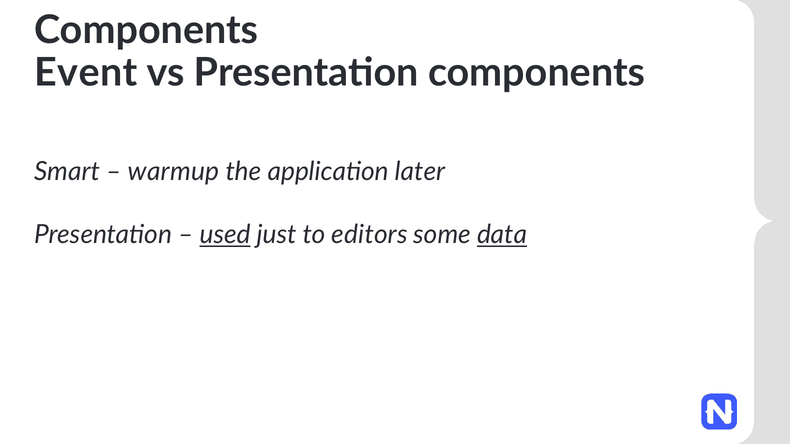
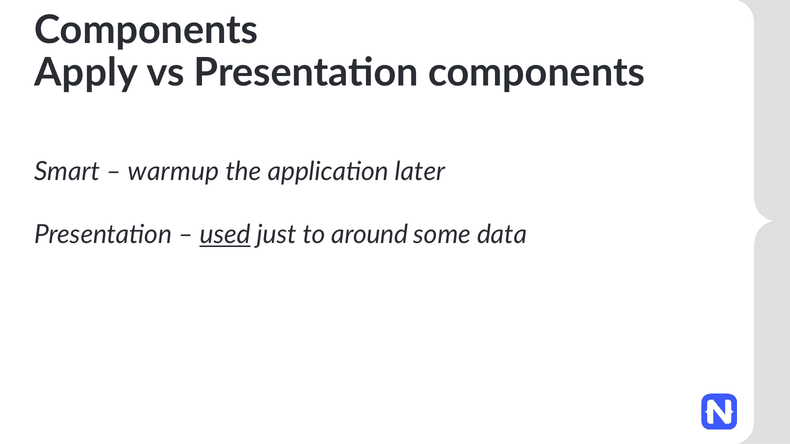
Event: Event -> Apply (86, 73)
editors: editors -> around (370, 235)
data underline: present -> none (502, 235)
